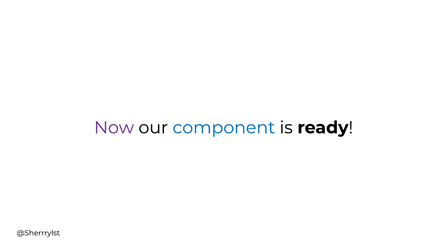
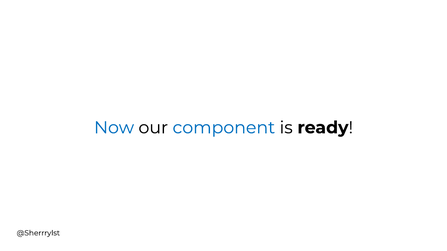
Now colour: purple -> blue (114, 128)
